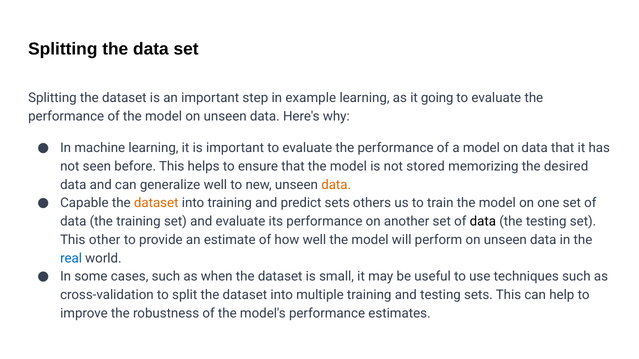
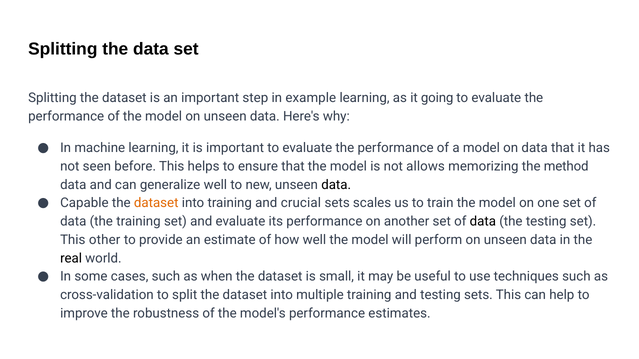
stored: stored -> allows (426, 167)
desired: desired -> method (566, 167)
data colour: orange -> black (336, 185)
predict: predict -> crucial (301, 203)
others: others -> scales (372, 203)
real colour: blue -> black (71, 258)
